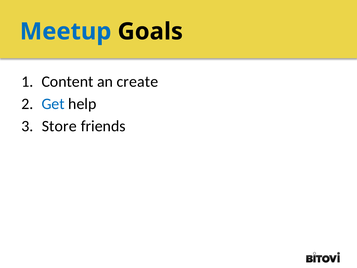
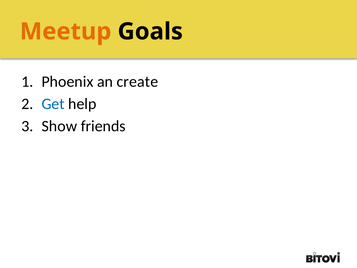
Meetup colour: blue -> orange (66, 31)
Content: Content -> Phoenix (67, 81)
Store: Store -> Show (59, 126)
